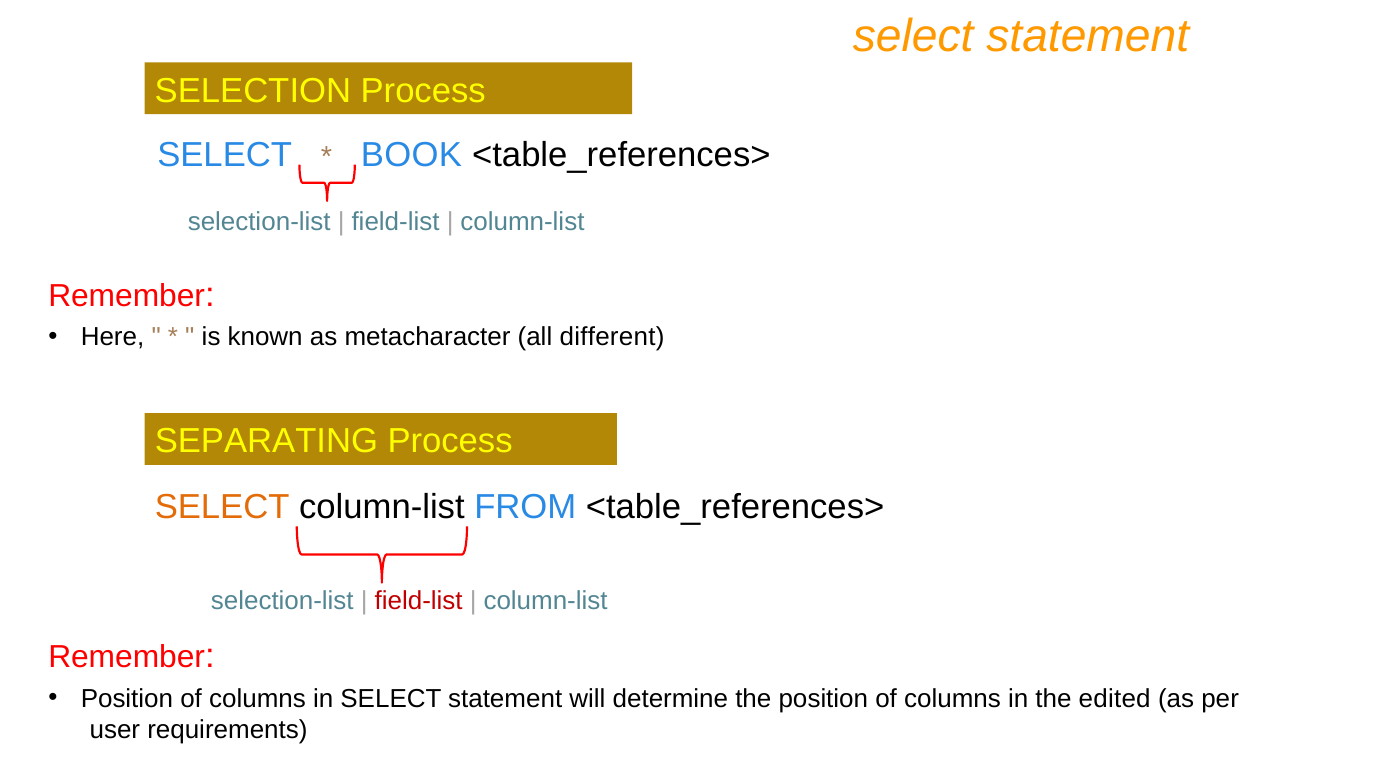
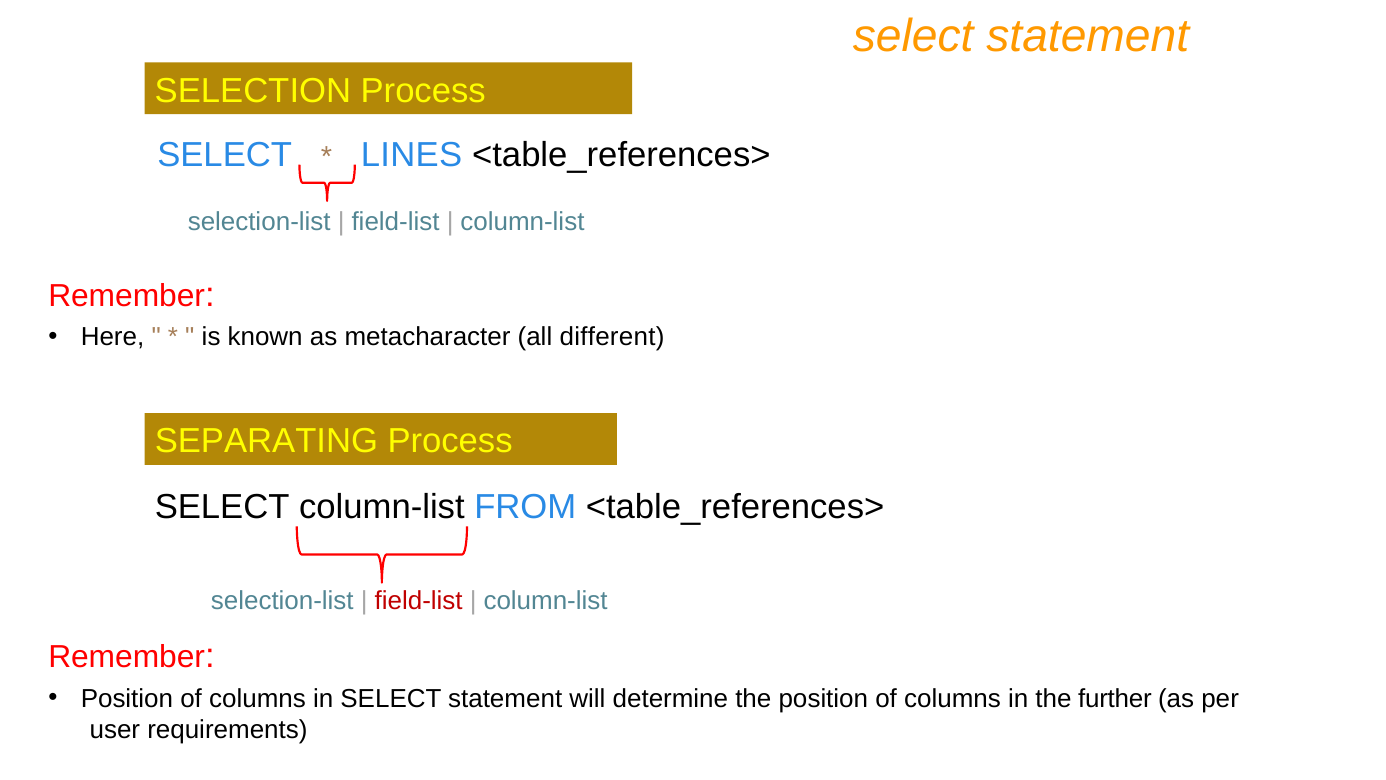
BOOK: BOOK -> LINES (412, 155)
SELECT colour: orange -> black (222, 507)
edited: edited -> further (1115, 698)
